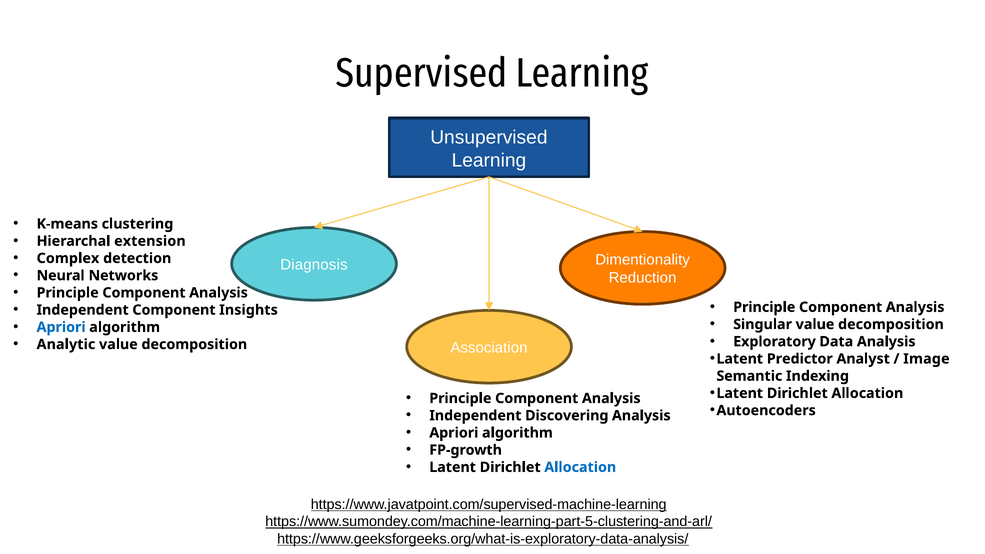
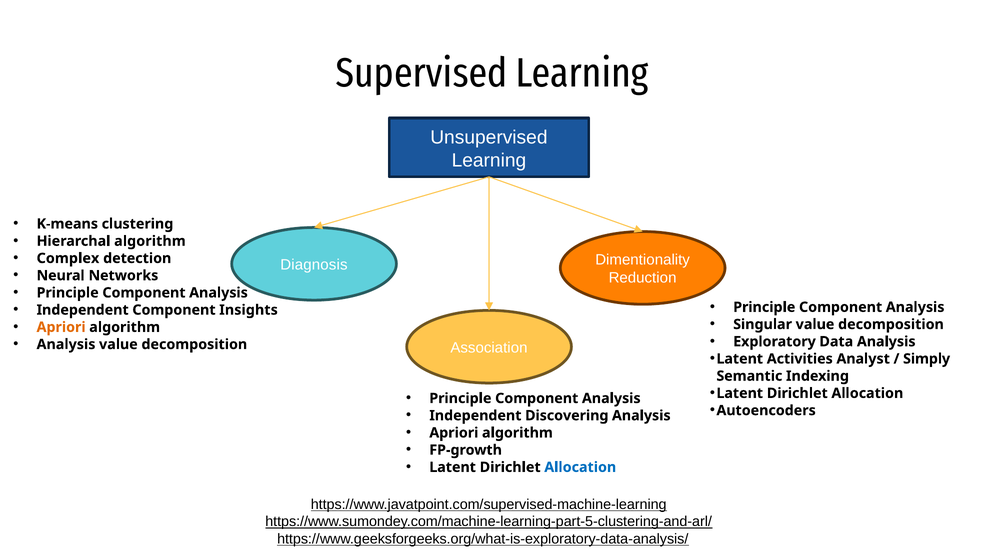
Hierarchal extension: extension -> algorithm (150, 241)
Apriori colour: blue -> orange (61, 327)
Analytic: Analytic -> Analysis (66, 344)
Predictor: Predictor -> Activities (800, 359)
Image: Image -> Simply (927, 359)
